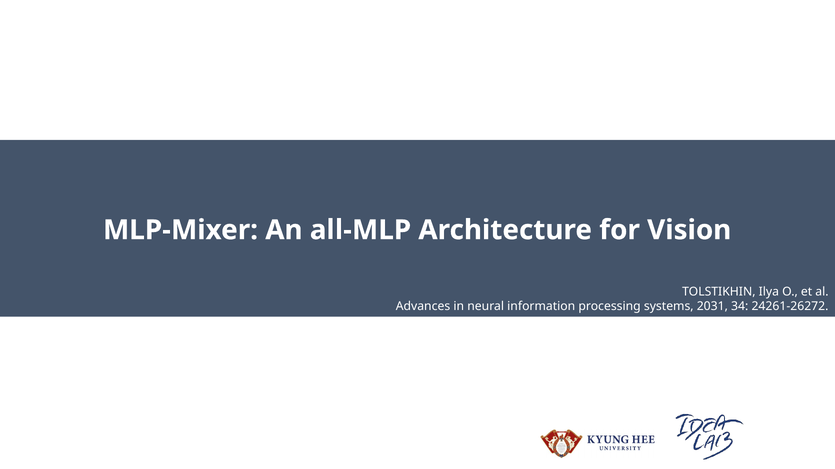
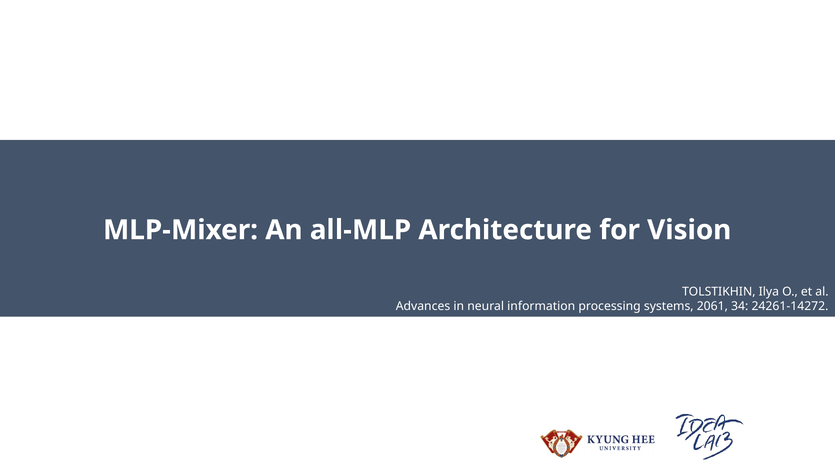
2031: 2031 -> 2061 (712, 307)
24261-26272: 24261-26272 -> 24261-14272 (790, 307)
